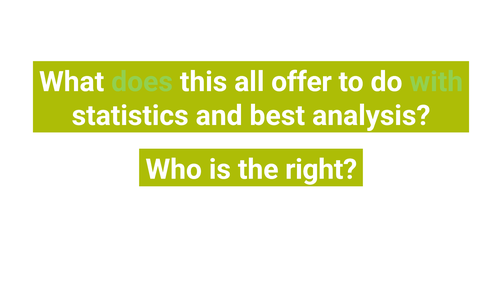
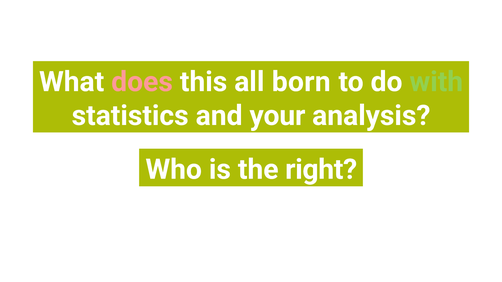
does colour: light green -> pink (142, 82)
offer: offer -> born (301, 82)
best: best -> your (277, 116)
